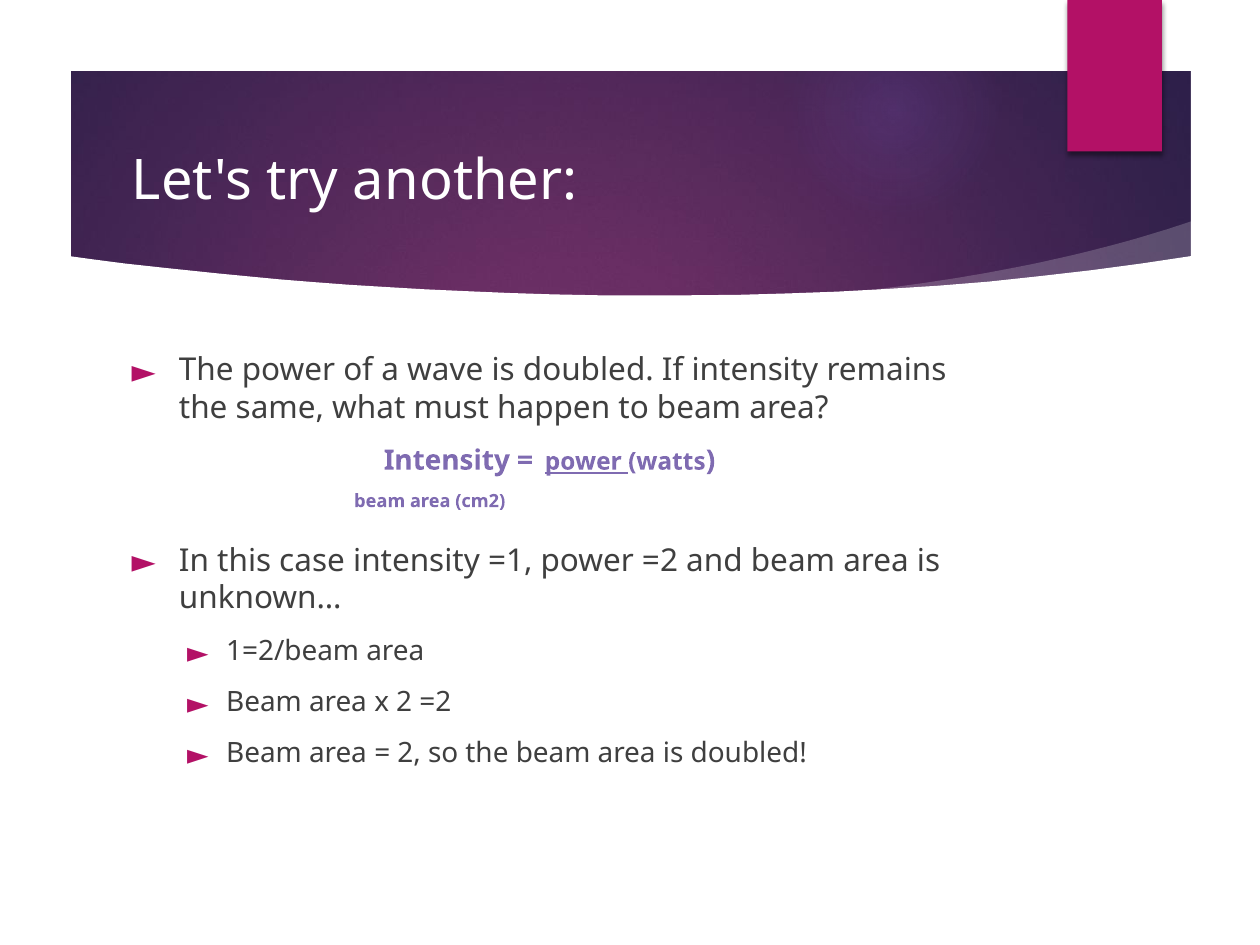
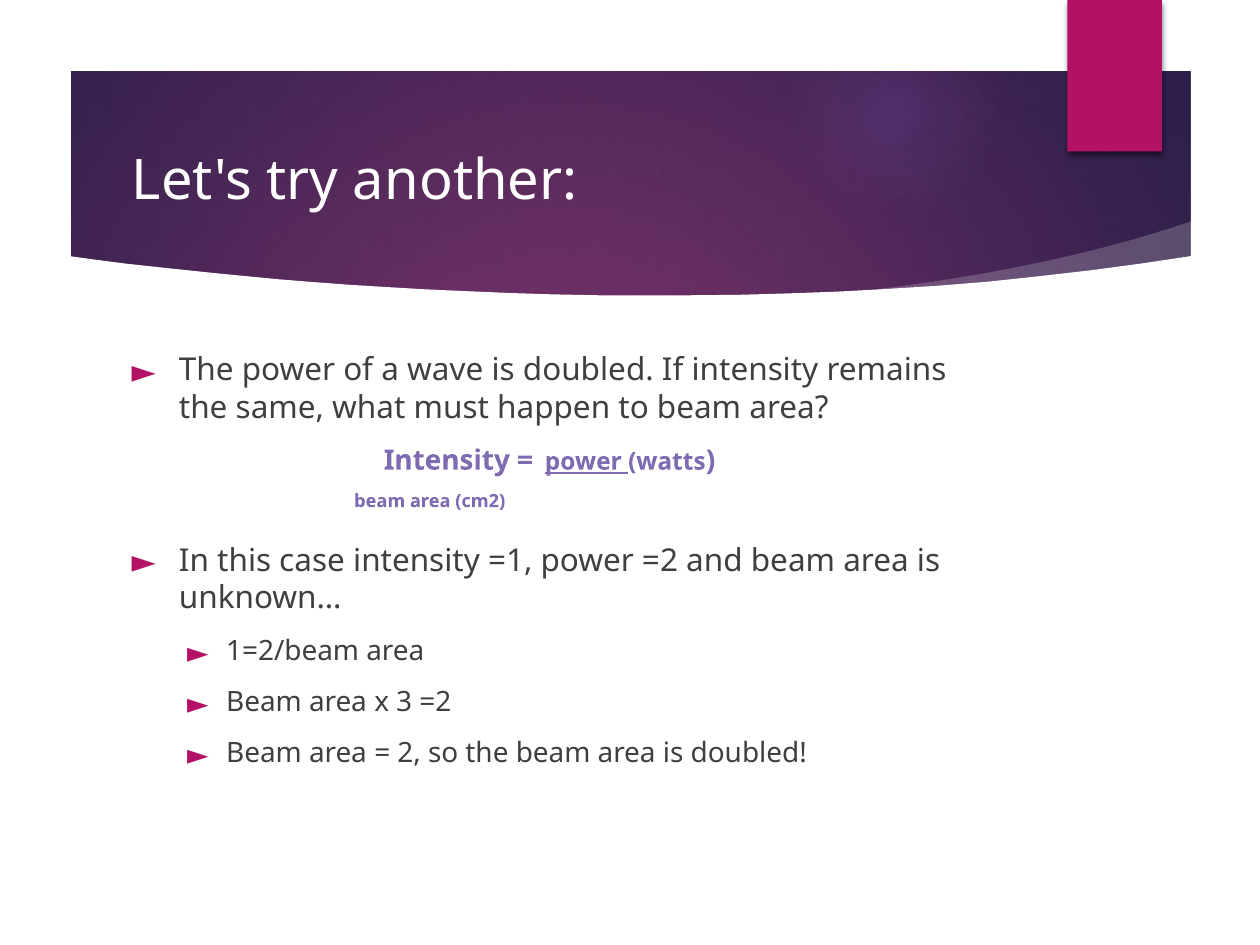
x 2: 2 -> 3 (404, 702)
